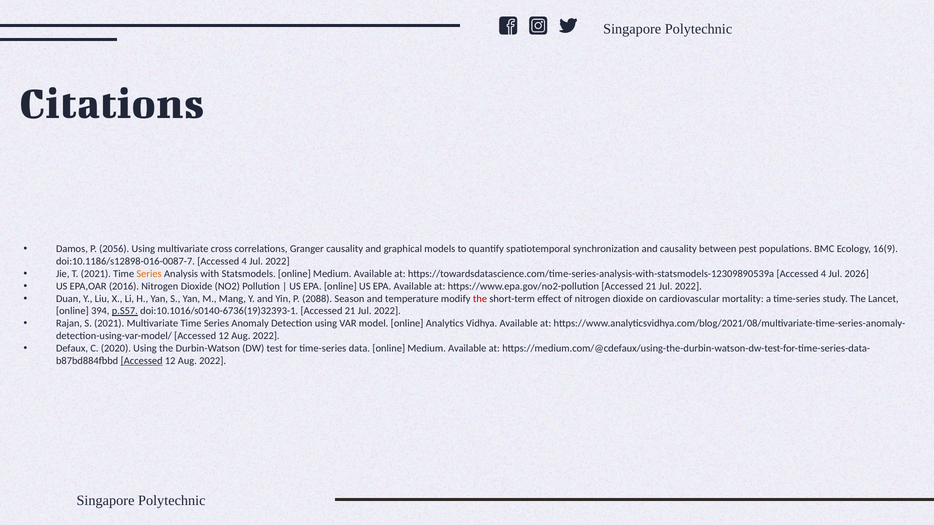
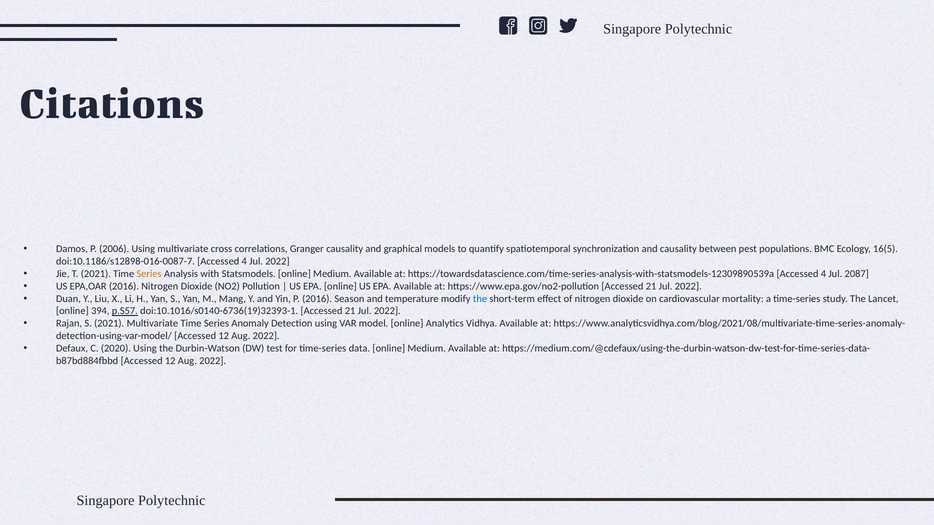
2056: 2056 -> 2006 (114, 249)
16(9: 16(9 -> 16(5 (886, 249)
2026: 2026 -> 2087 (857, 274)
P 2088: 2088 -> 2016 (317, 299)
the colour: red -> blue (480, 299)
Accessed underline: present -> none (142, 361)
